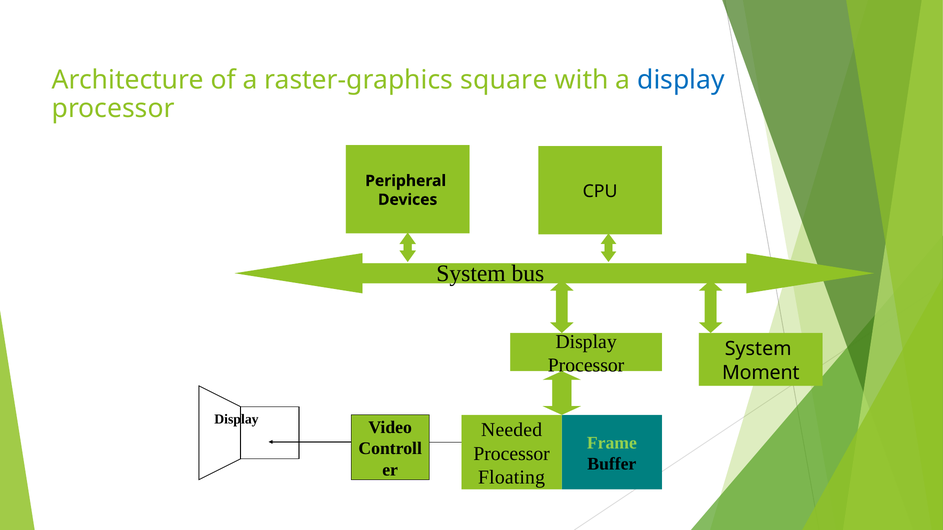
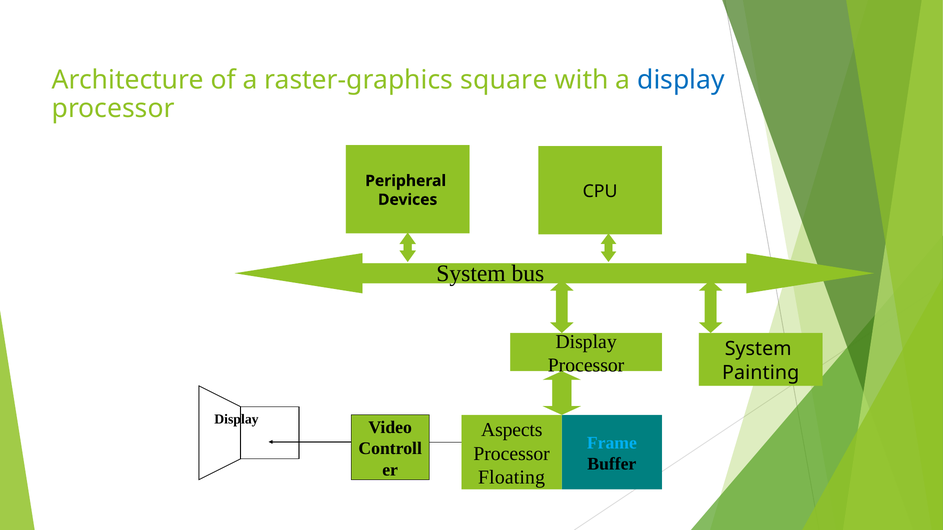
Moment: Moment -> Painting (761, 373)
Needed: Needed -> Aspects (512, 430)
Frame colour: light green -> light blue (612, 443)
